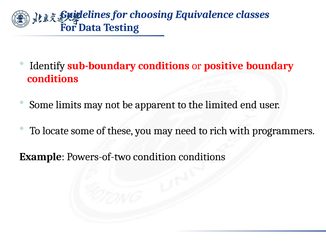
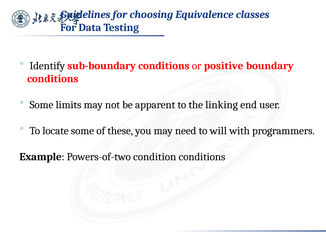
limited: limited -> linking (222, 105)
rich: rich -> will (218, 131)
